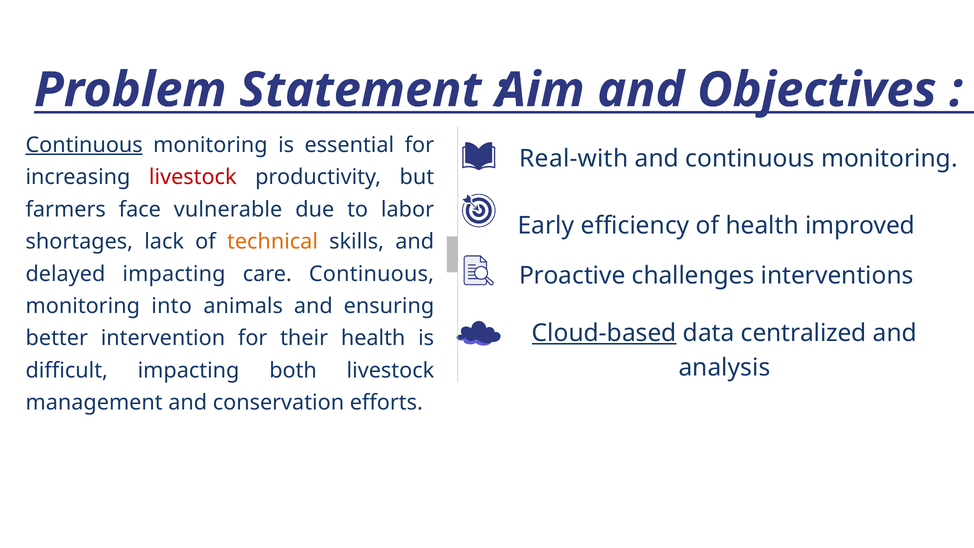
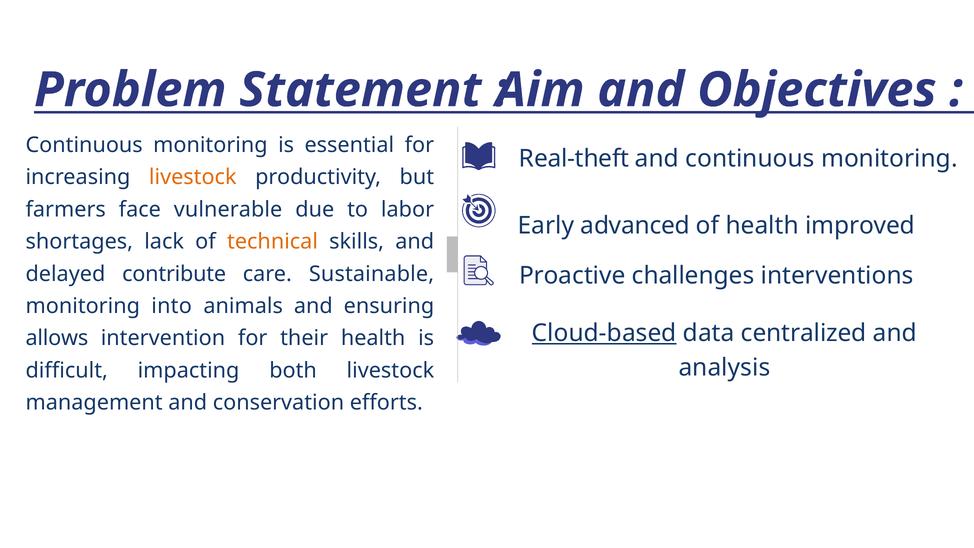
Continuous underline: present -> none (84, 145)
Real-with: Real-with -> Real-theft (574, 159)
livestock colour: red -> orange (193, 177)
efficiency: efficiency -> advanced (635, 225)
delayed impacting: impacting -> contribute (174, 274)
care Continuous: Continuous -> Sustainable (372, 274)
better: better -> allows (57, 338)
